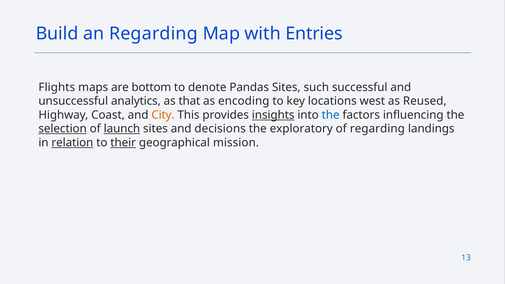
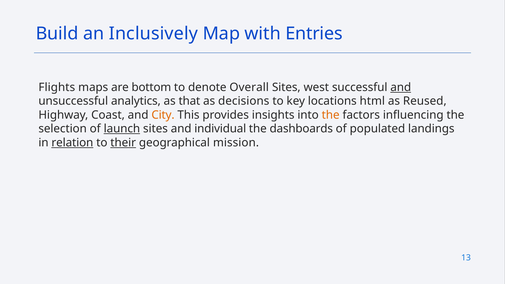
an Regarding: Regarding -> Inclusively (153, 34)
Pandas: Pandas -> Overall (249, 87)
such: such -> west (316, 87)
and underline: none -> present (401, 87)
encoding: encoding -> decisions (244, 101)
west: west -> html (372, 101)
insights underline: present -> none (273, 115)
the colour: blue -> orange (331, 115)
selection underline: present -> none (63, 129)
decisions: decisions -> individual (220, 129)
exploratory: exploratory -> dashboards (301, 129)
of regarding: regarding -> populated (377, 129)
